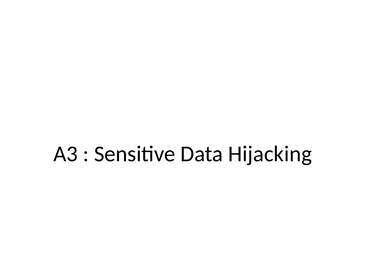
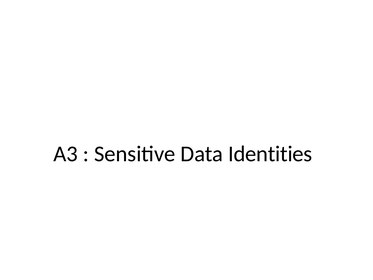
Hijacking: Hijacking -> Identities (270, 154)
